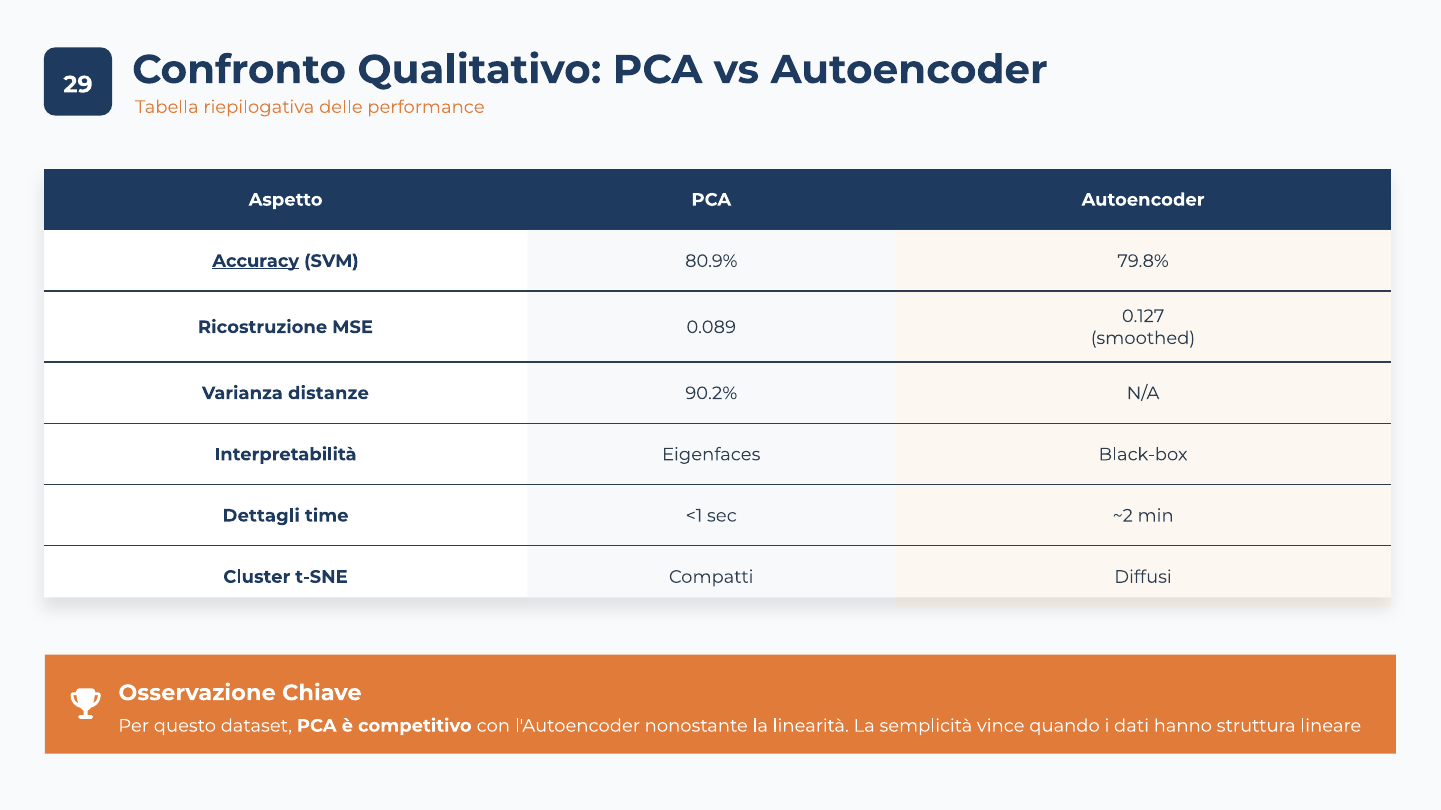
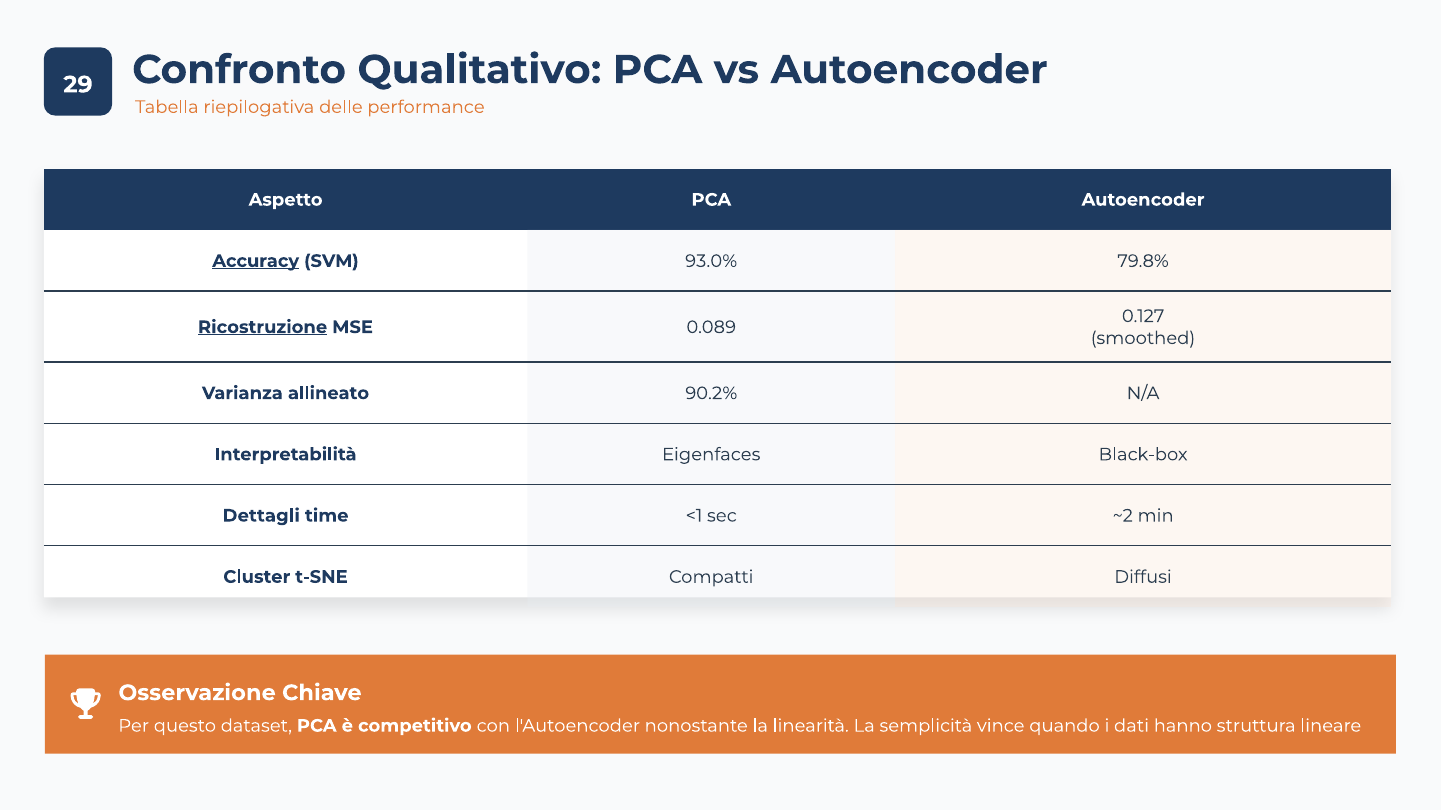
80.9%: 80.9% -> 93.0% (711, 261)
Ricostruzione underline: none -> present (263, 327)
distanze: distanze -> allineato (329, 393)
